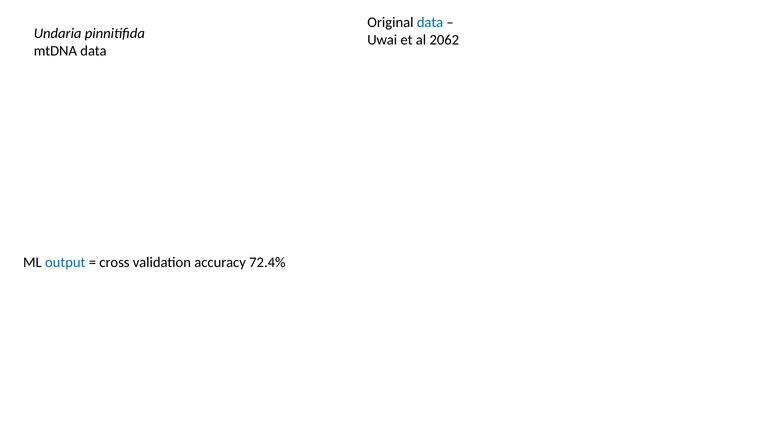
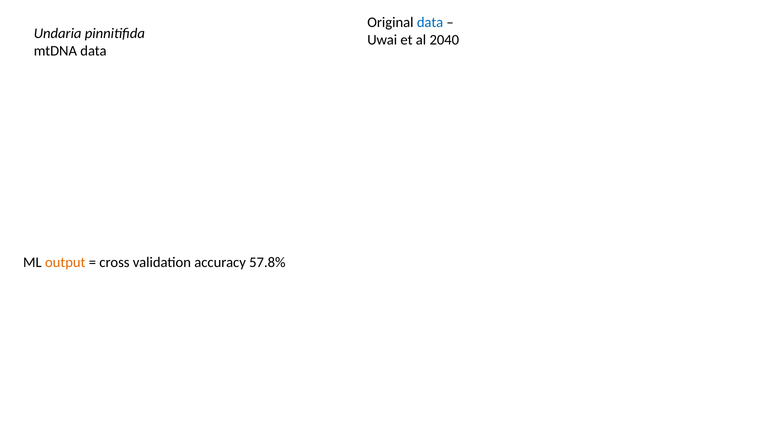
2062: 2062 -> 2040 (444, 40)
output colour: blue -> orange (65, 262)
72.4%: 72.4% -> 57.8% (267, 262)
